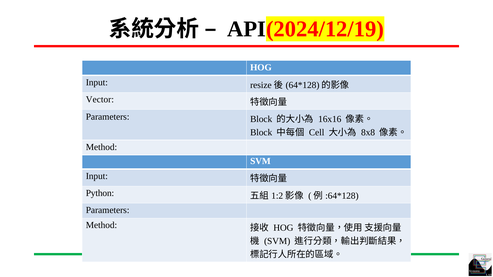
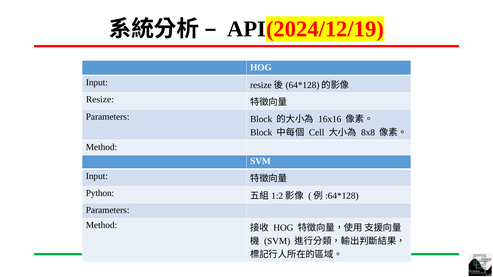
Vector: Vector -> Resize (100, 100)
